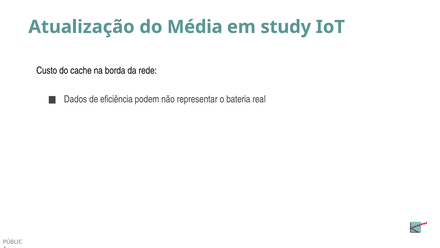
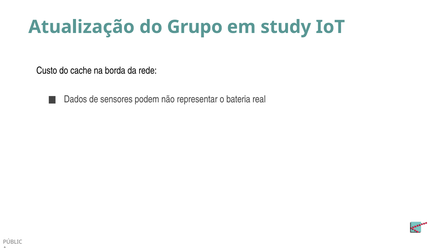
Média: Média -> Grupo (195, 27)
eficiência: eficiência -> sensores (116, 99)
